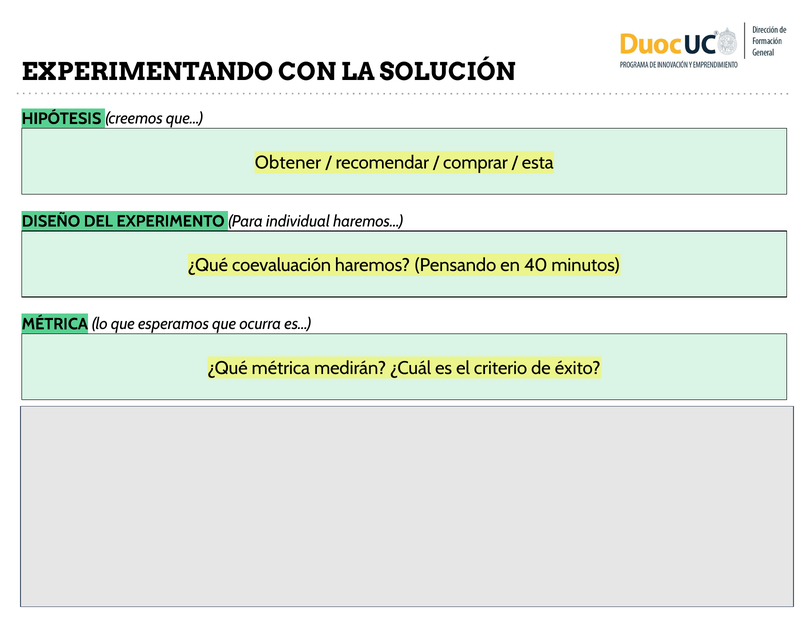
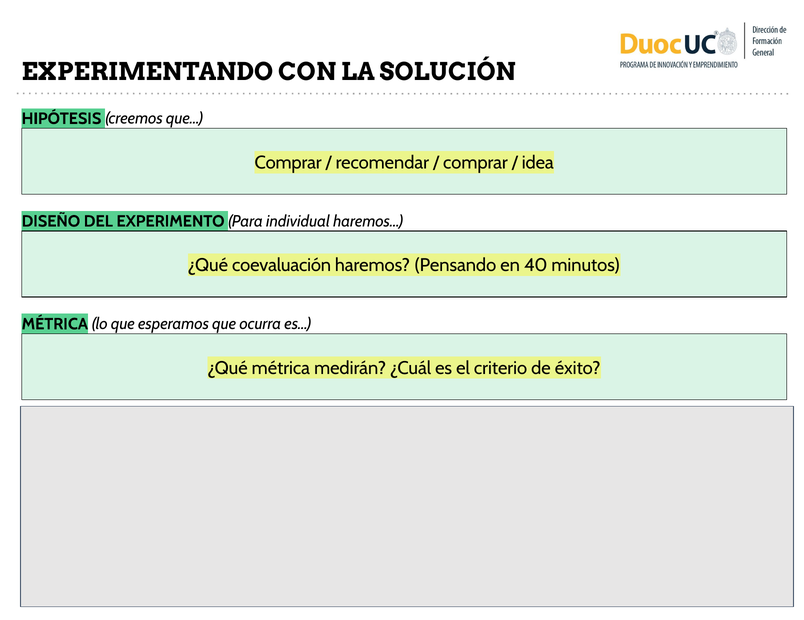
Obtener: Obtener -> Comprar (288, 163)
esta: esta -> idea (538, 163)
